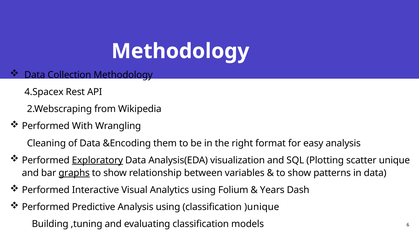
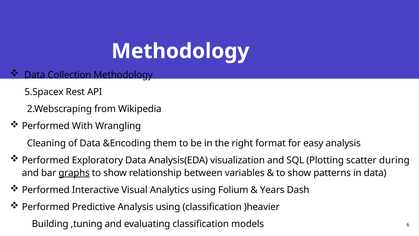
4.Spacex: 4.Spacex -> 5.Spacex (44, 92)
Exploratory underline: present -> none (97, 160)
unique: unique -> during (394, 160)
)unique: )unique -> )heavier (262, 207)
